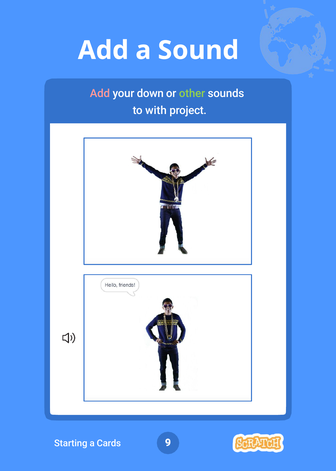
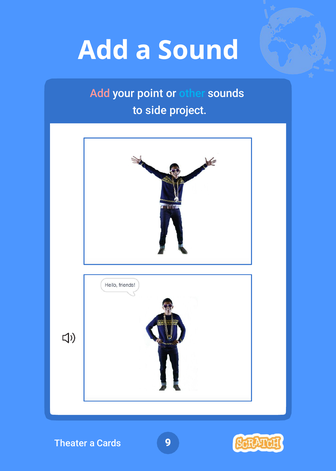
down: down -> point (150, 93)
other colour: light green -> light blue (192, 93)
with: with -> side (156, 110)
Starting: Starting -> Theater (71, 443)
